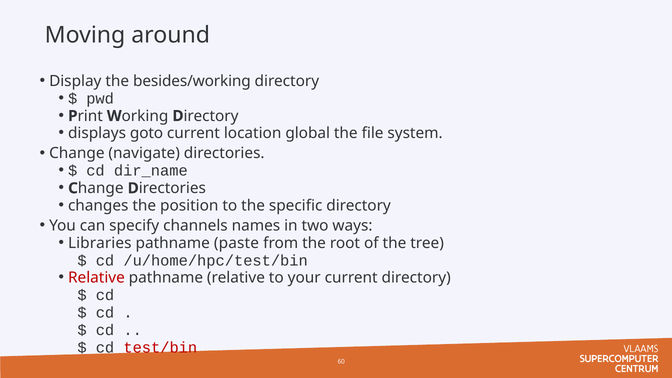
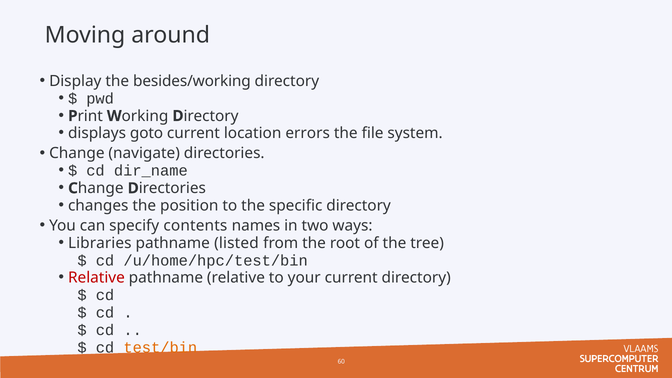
global: global -> errors (308, 133)
channels: channels -> contents (195, 226)
paste: paste -> listed (236, 243)
test/bin colour: red -> orange (160, 347)
